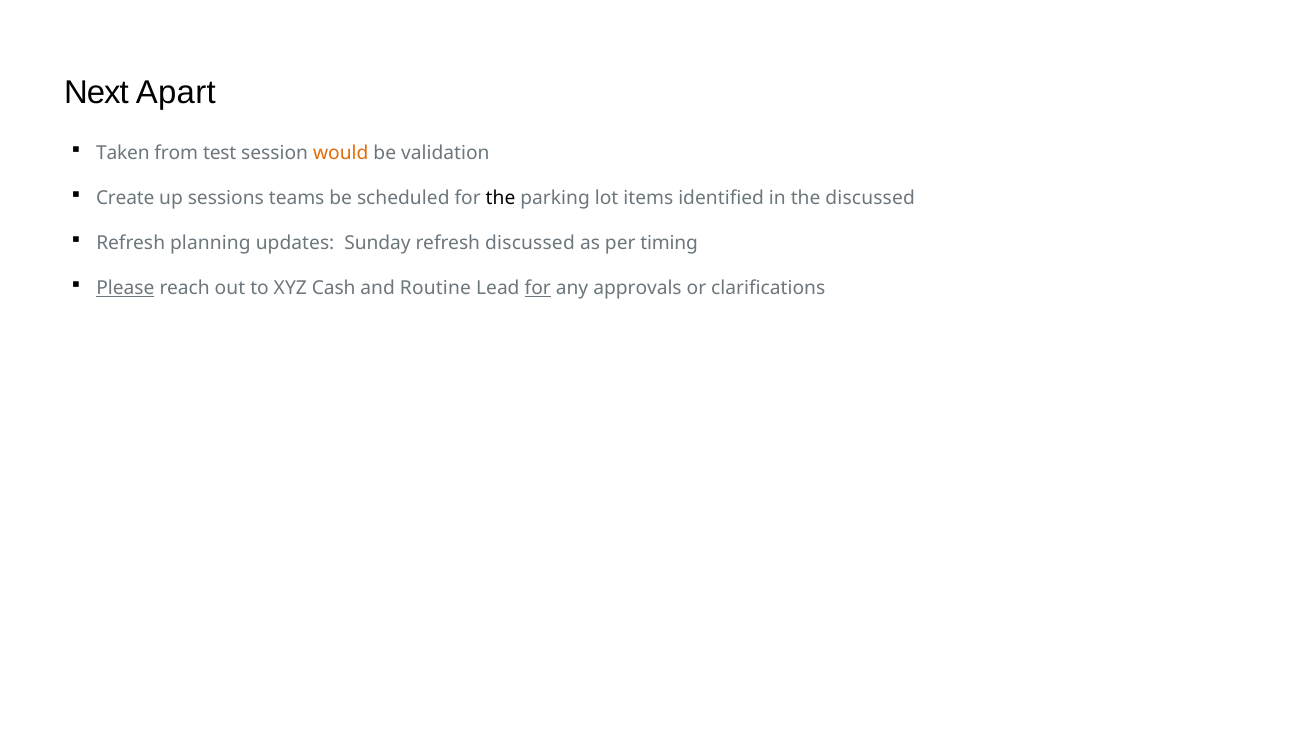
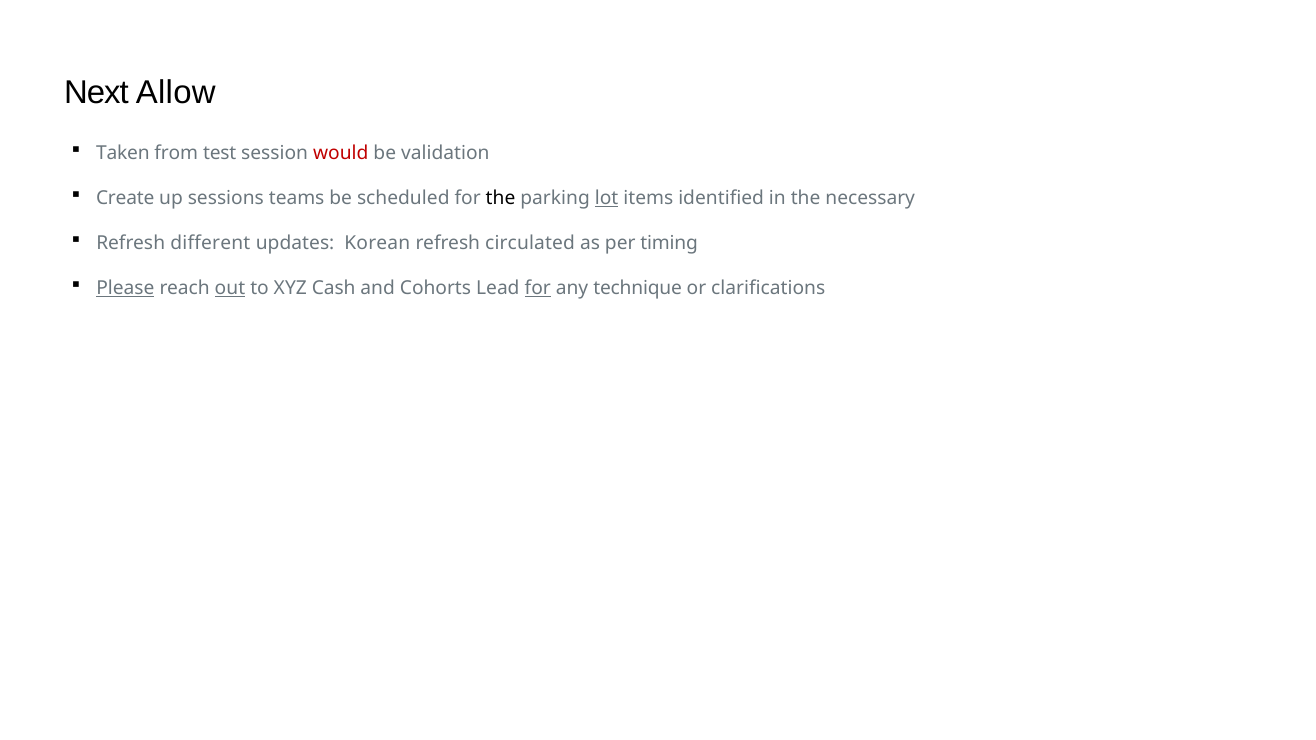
Apart: Apart -> Allow (176, 93)
would colour: orange -> red (341, 153)
lot underline: none -> present (607, 198)
the discussed: discussed -> necessary (870, 198)
planning: planning -> different (210, 243)
Sunday: Sunday -> Korean (377, 243)
refresh discussed: discussed -> circulated (530, 243)
out underline: none -> present (230, 288)
Routine: Routine -> Cohorts (436, 288)
approvals: approvals -> technique (638, 288)
